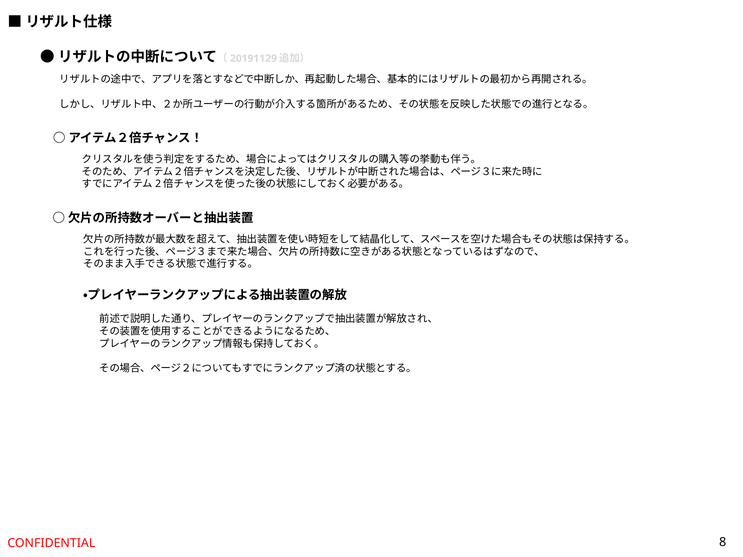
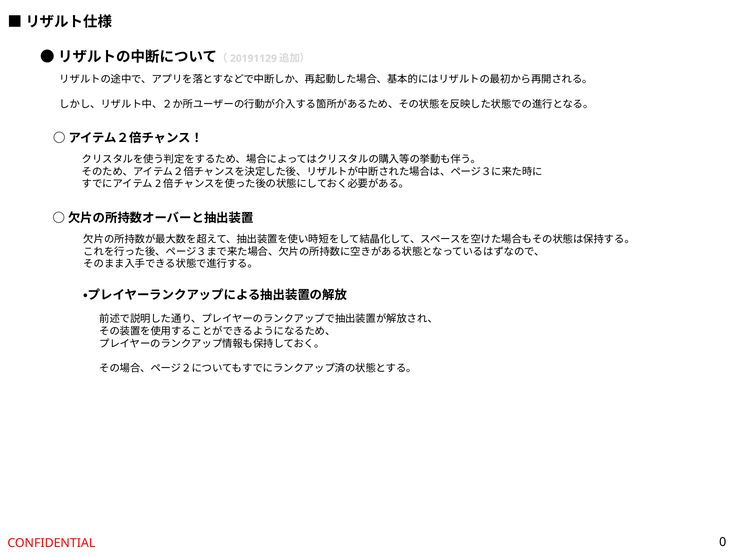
8: 8 -> 0 (723, 542)
